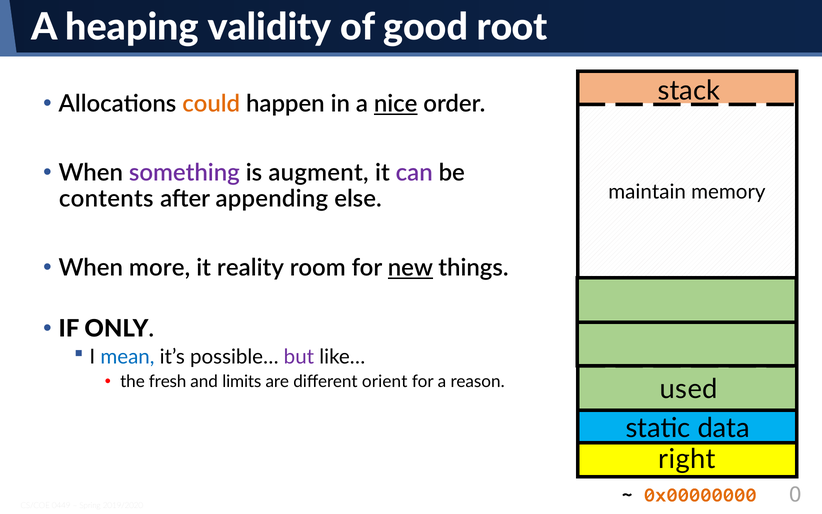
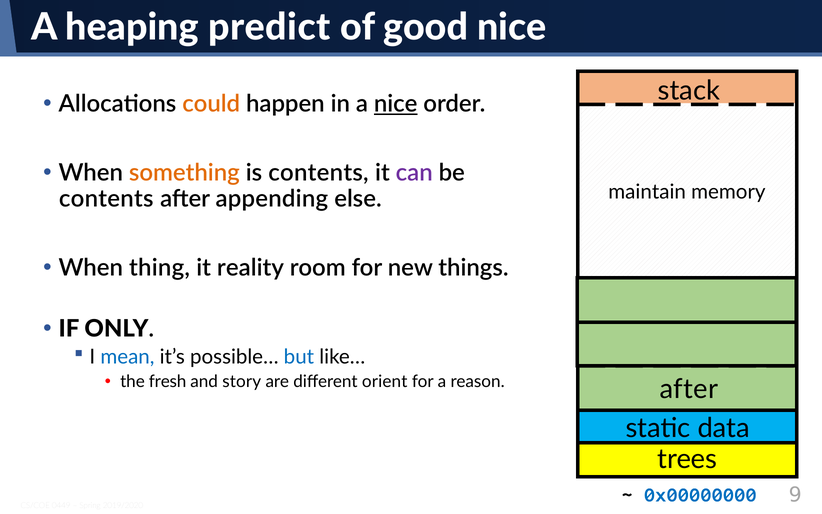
validity: validity -> predict (269, 27)
good root: root -> nice (512, 27)
something colour: purple -> orange (184, 173)
is augment: augment -> contents (318, 173)
more: more -> thing (160, 268)
new underline: present -> none (410, 268)
but colour: purple -> blue (299, 357)
limits: limits -> story (242, 382)
used: used -> after (689, 389)
right: right -> trees (687, 459)
0x00000000 colour: orange -> blue (700, 494)
0: 0 -> 9 (795, 495)
